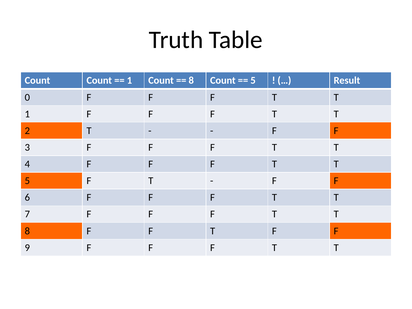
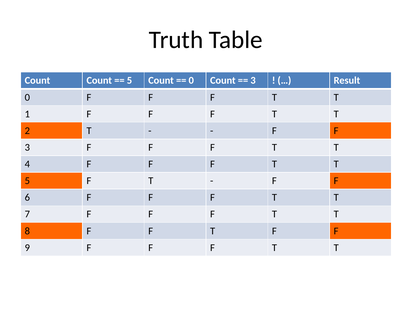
1: 1 -> 5 (129, 81)
8: 8 -> 0 (191, 81)
5: 5 -> 3 (253, 81)
